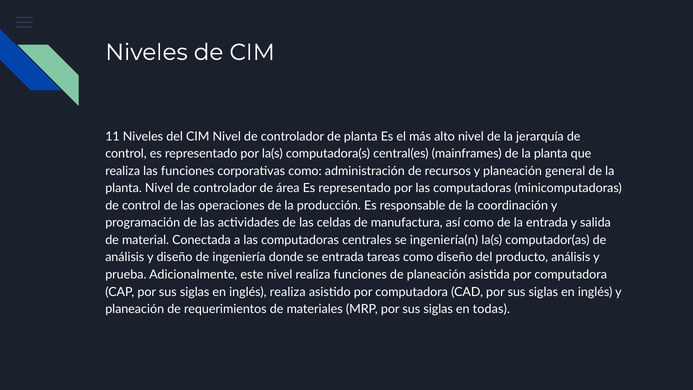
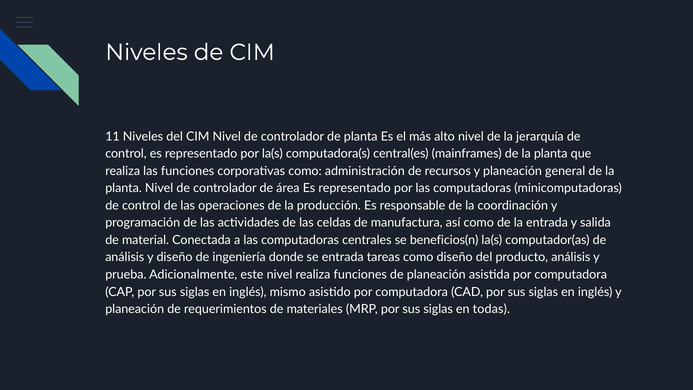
ingeniería(n: ingeniería(n -> beneficios(n (444, 240)
inglés realiza: realiza -> mismo (288, 292)
